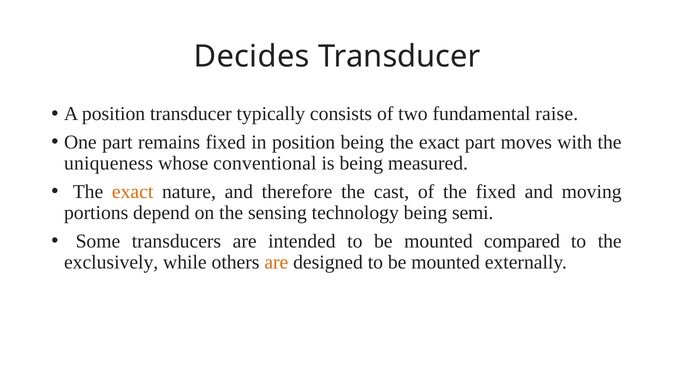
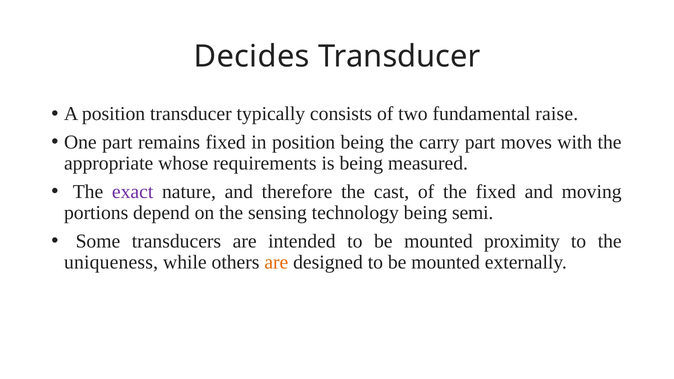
exact: exact -> carry (439, 142)
uniqueness: uniqueness -> appropriate (109, 163)
conventional: conventional -> requirements (265, 163)
exact colour: orange -> purple (133, 192)
compared: compared -> proximity (522, 241)
exclusively: exclusively -> uniqueness (111, 262)
